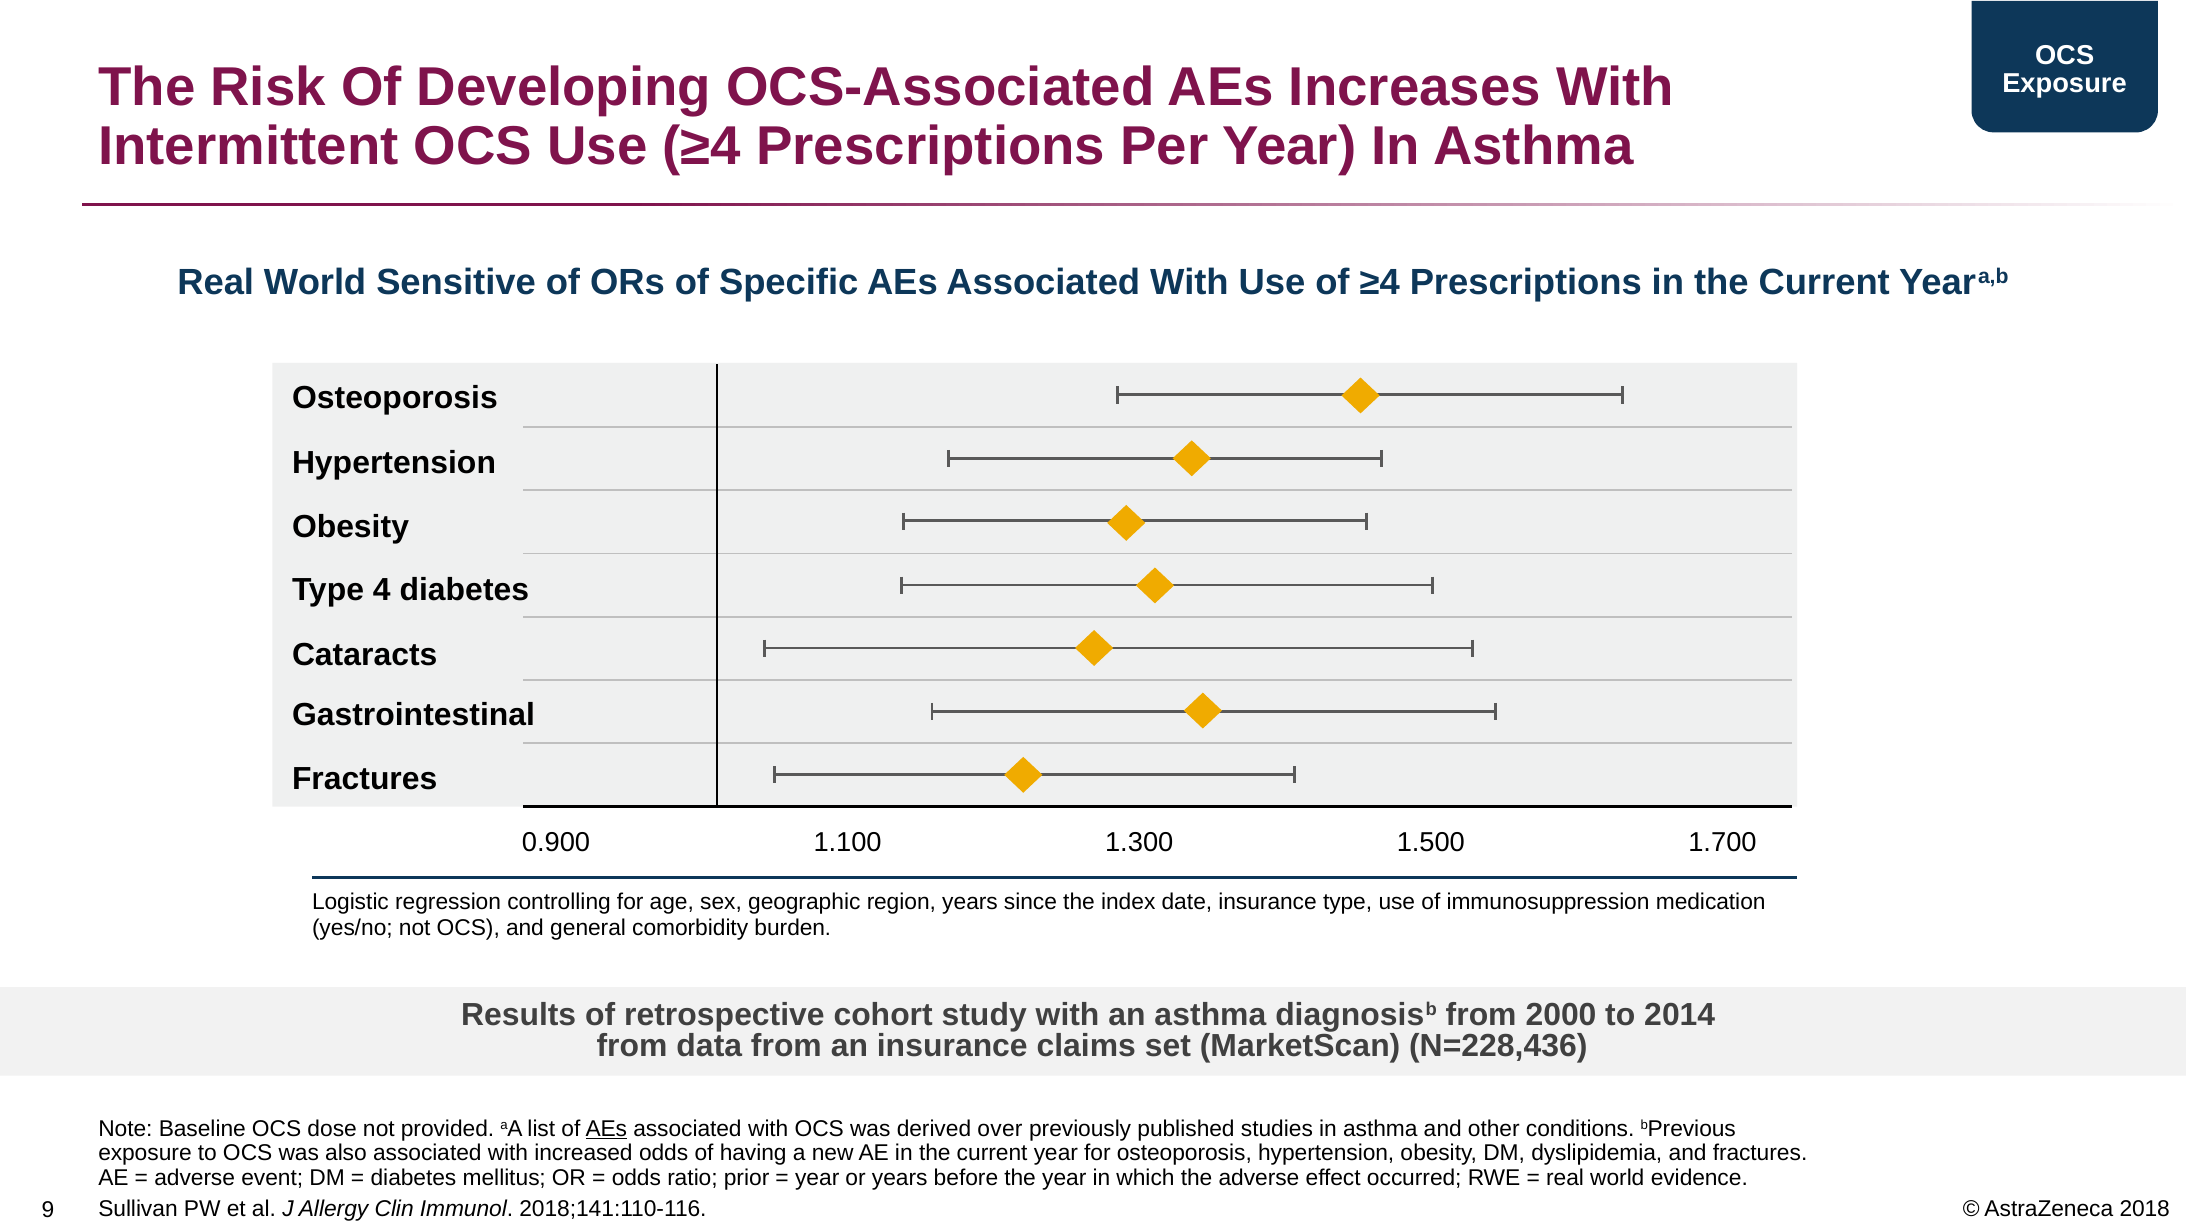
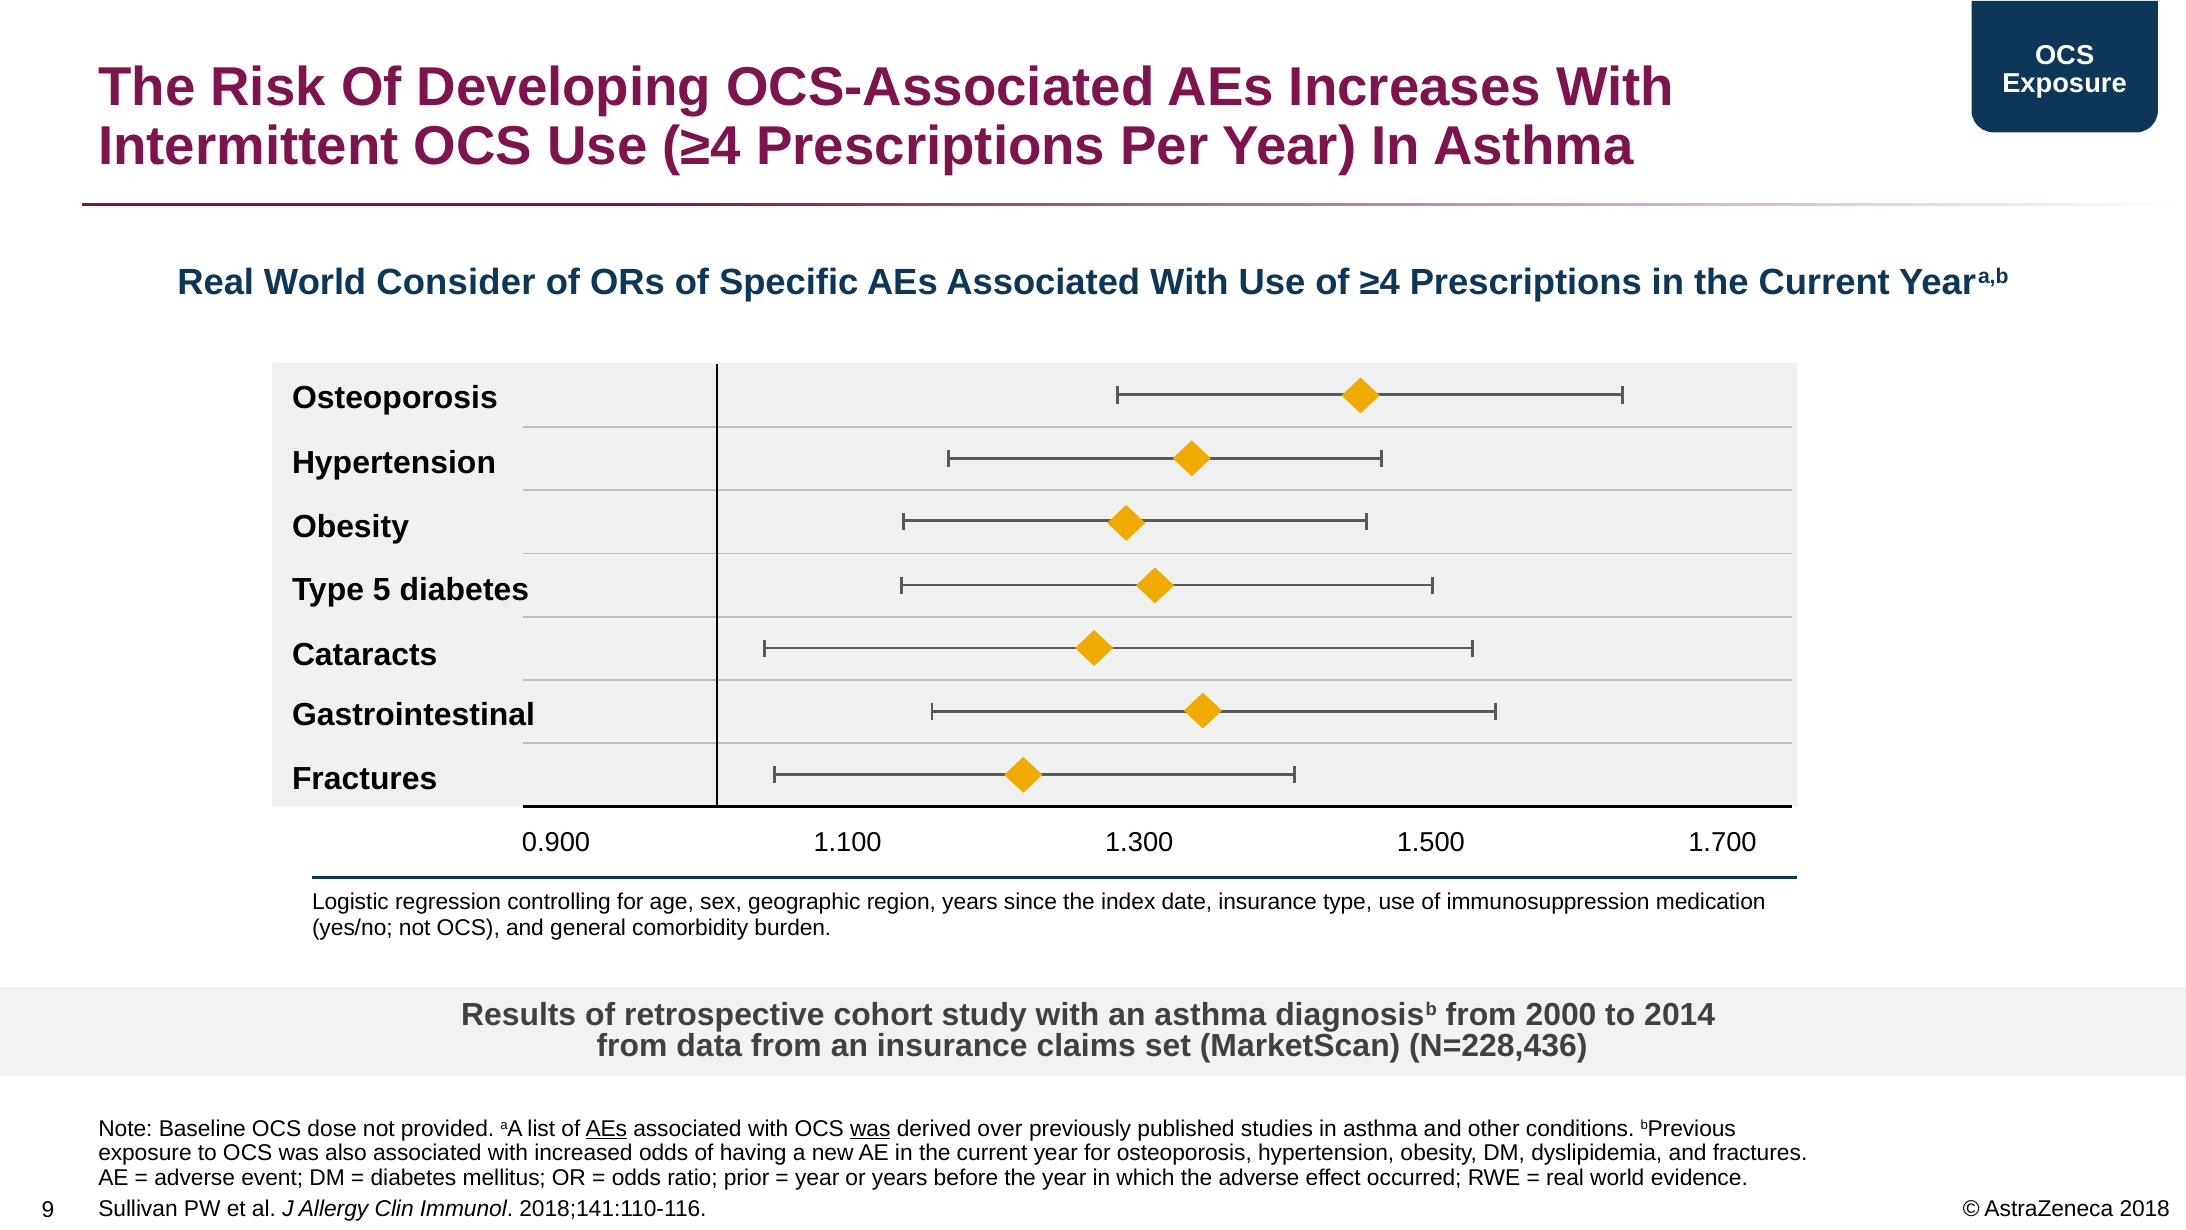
Sensitive: Sensitive -> Consider (456, 283)
4: 4 -> 5 (382, 590)
was underline: none -> present (870, 1129)
